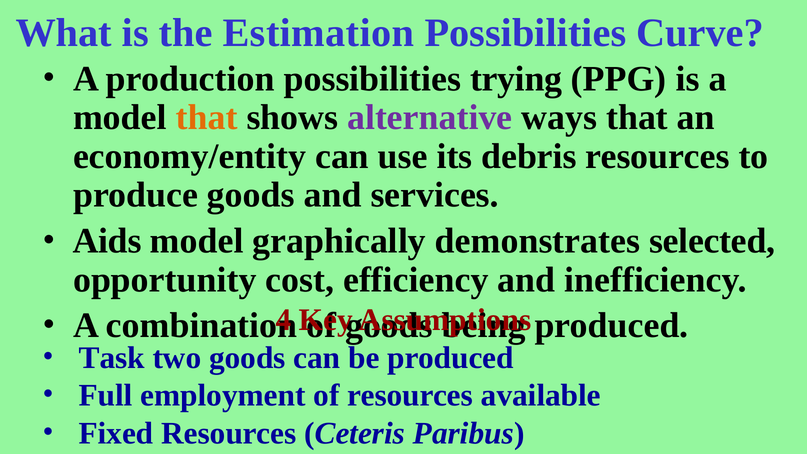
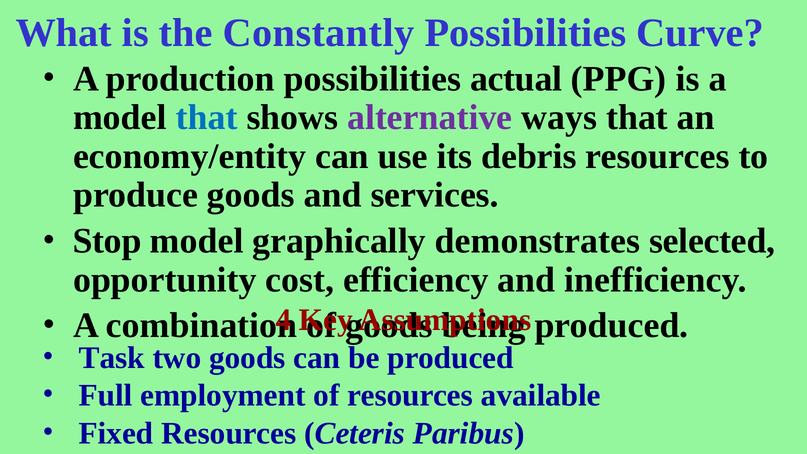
Estimation: Estimation -> Constantly (318, 33)
trying: trying -> actual (516, 79)
that colour: orange -> blue (207, 117)
Aids: Aids -> Stop (107, 241)
